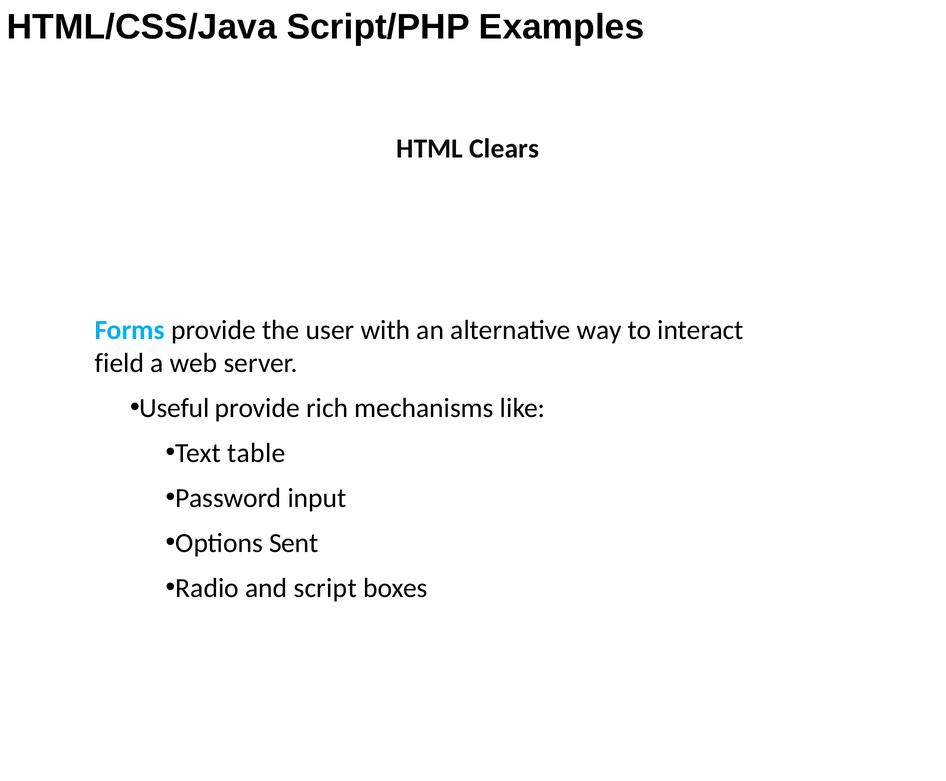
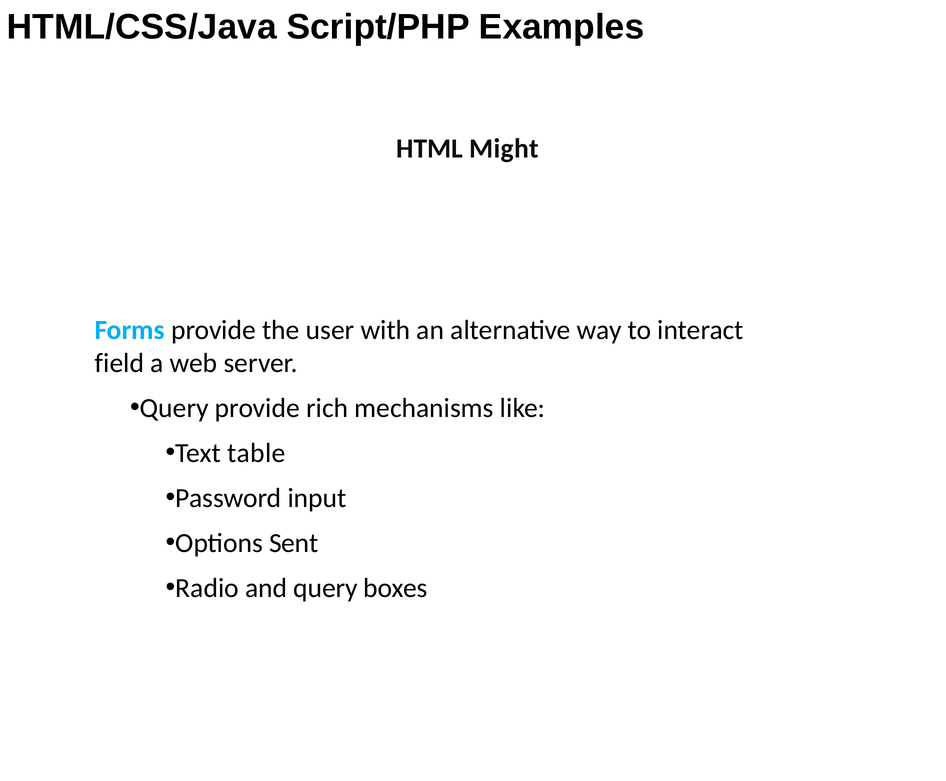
Clears: Clears -> Might (504, 149)
Useful: Useful -> Query (174, 408)
and script: script -> query (325, 588)
